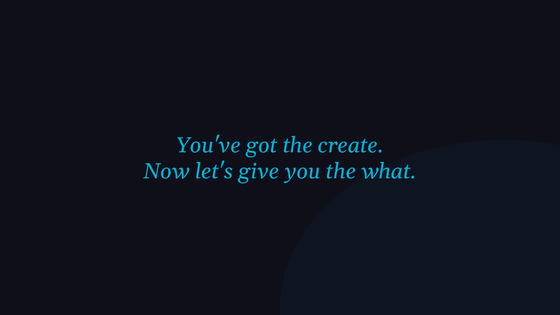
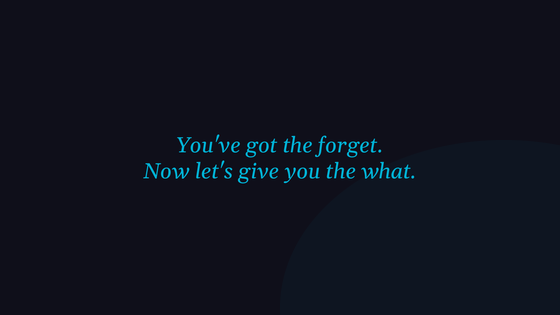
create: create -> forget (351, 145)
